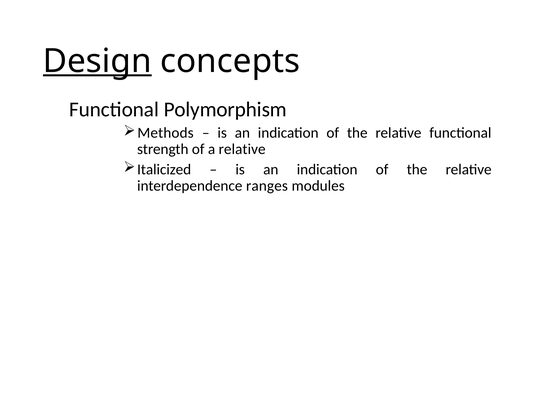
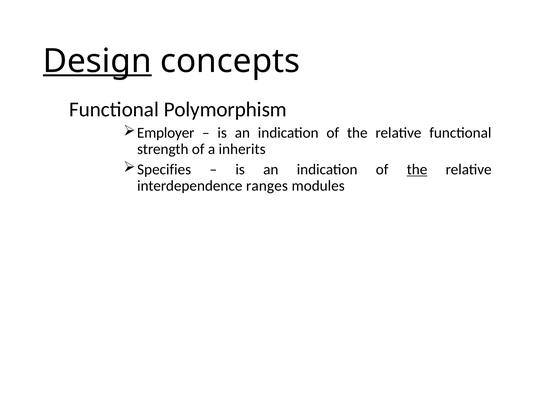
Methods: Methods -> Employer (166, 133)
a relative: relative -> inherits (242, 149)
Italicized: Italicized -> Specifies (164, 169)
the underline: none -> present (417, 169)
